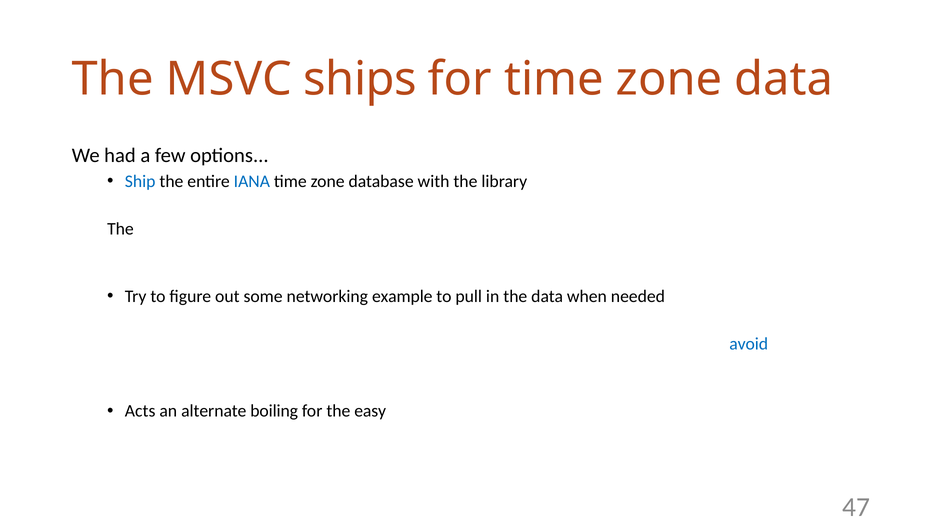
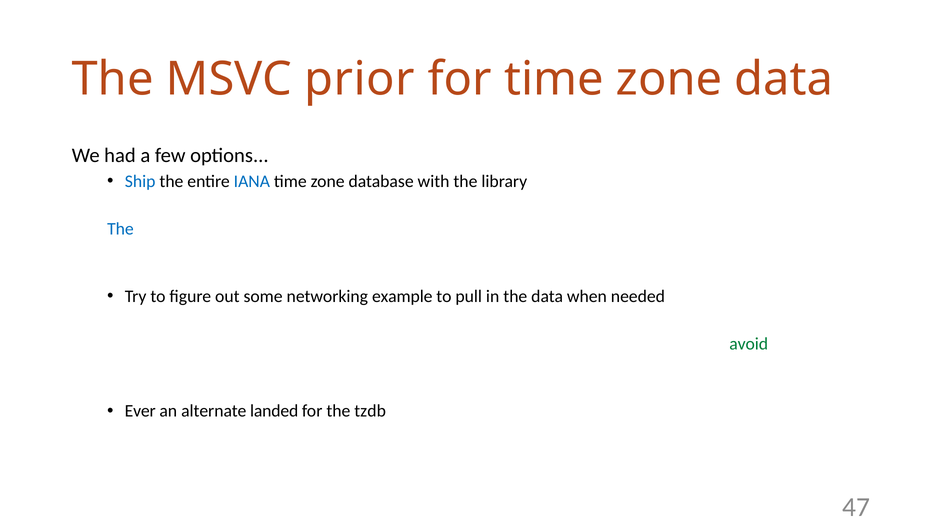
ships: ships -> prior (360, 79)
The colour: black -> blue (120, 229)
avoid colour: blue -> green (749, 344)
Acts: Acts -> Ever (140, 411)
boiling: boiling -> landed (274, 411)
easy: easy -> tzdb (370, 411)
